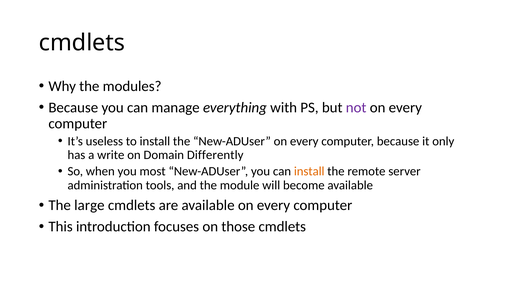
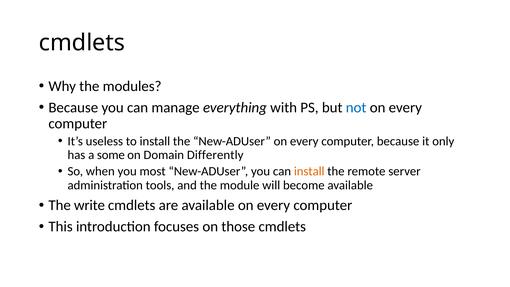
not colour: purple -> blue (356, 108)
write: write -> some (111, 155)
large: large -> write (89, 205)
